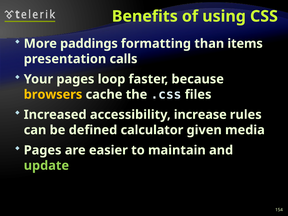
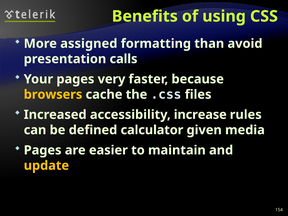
paddings: paddings -> assigned (89, 44)
items: items -> avoid (245, 44)
loop: loop -> very (112, 79)
update colour: light green -> yellow (46, 166)
